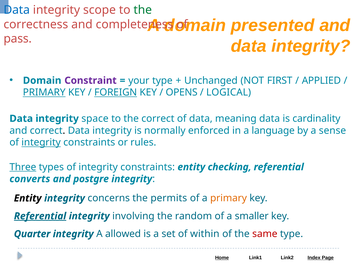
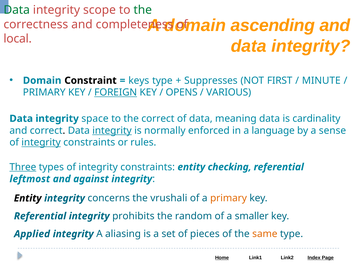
Data colour: blue -> green (17, 10)
presented: presented -> ascending (273, 25)
pass: pass -> local (18, 39)
Constraint colour: purple -> black (91, 80)
your: your -> keys (139, 80)
Unchanged: Unchanged -> Suppresses (211, 80)
APPLIED: APPLIED -> MINUTE (321, 80)
PRIMARY underline: present -> none (44, 92)
LOGICAL: LOGICAL -> VARIOUS (229, 92)
integrity underline: none -> present (112, 130)
converts: converts -> leftmost (30, 179)
postgre: postgre -> against (91, 179)
permits: permits -> vrushali (169, 198)
Referential underline: present -> none (40, 216)
involving: involving -> prohibits (133, 216)
Quarter: Quarter -> Applied (32, 234)
allowed: allowed -> aliasing (123, 234)
within: within -> pieces (205, 234)
same colour: red -> orange (265, 234)
